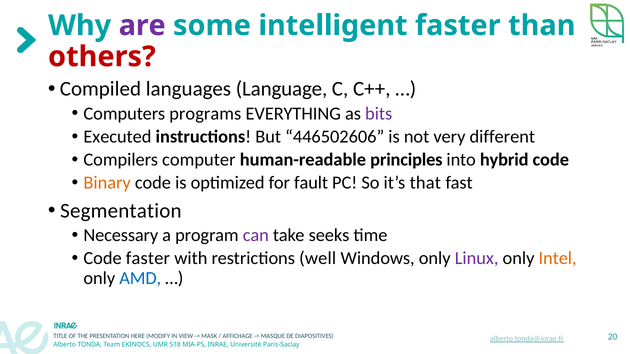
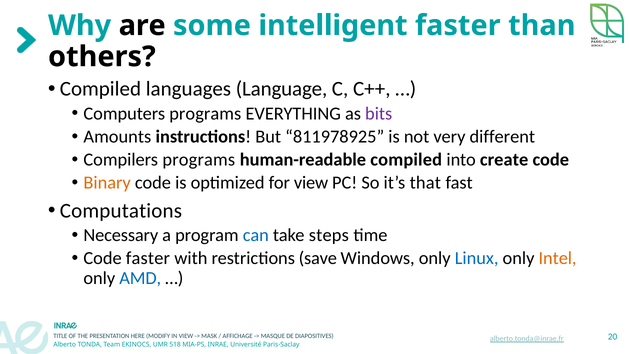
are colour: purple -> black (142, 26)
others colour: red -> black (102, 57)
Executed: Executed -> Amounts (117, 137)
446502606: 446502606 -> 811978925 (335, 137)
Compilers computer: computer -> programs (199, 160)
human-readable principles: principles -> compiled (406, 160)
hybrid: hybrid -> create (504, 160)
for fault: fault -> view (311, 183)
Segmentation: Segmentation -> Computations (121, 211)
can colour: purple -> blue (256, 235)
seeks: seeks -> steps (329, 235)
well: well -> save (318, 259)
Linux colour: purple -> blue (477, 259)
